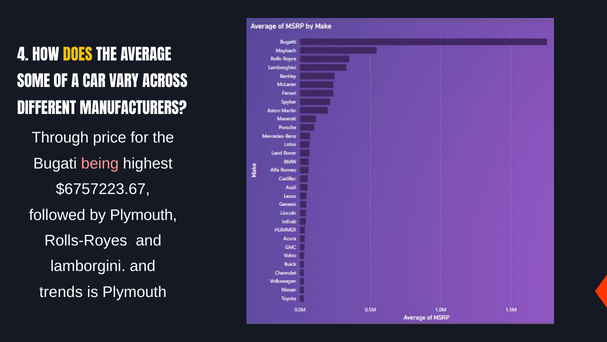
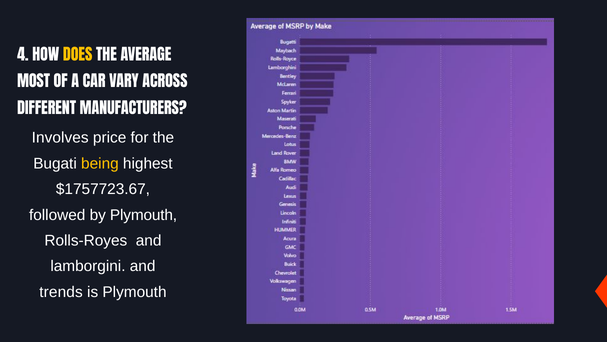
SOME: SOME -> MOST (34, 82)
Through: Through -> Involves (60, 137)
being colour: pink -> yellow (100, 163)
$6757223.67: $6757223.67 -> $1757723.67 (103, 189)
